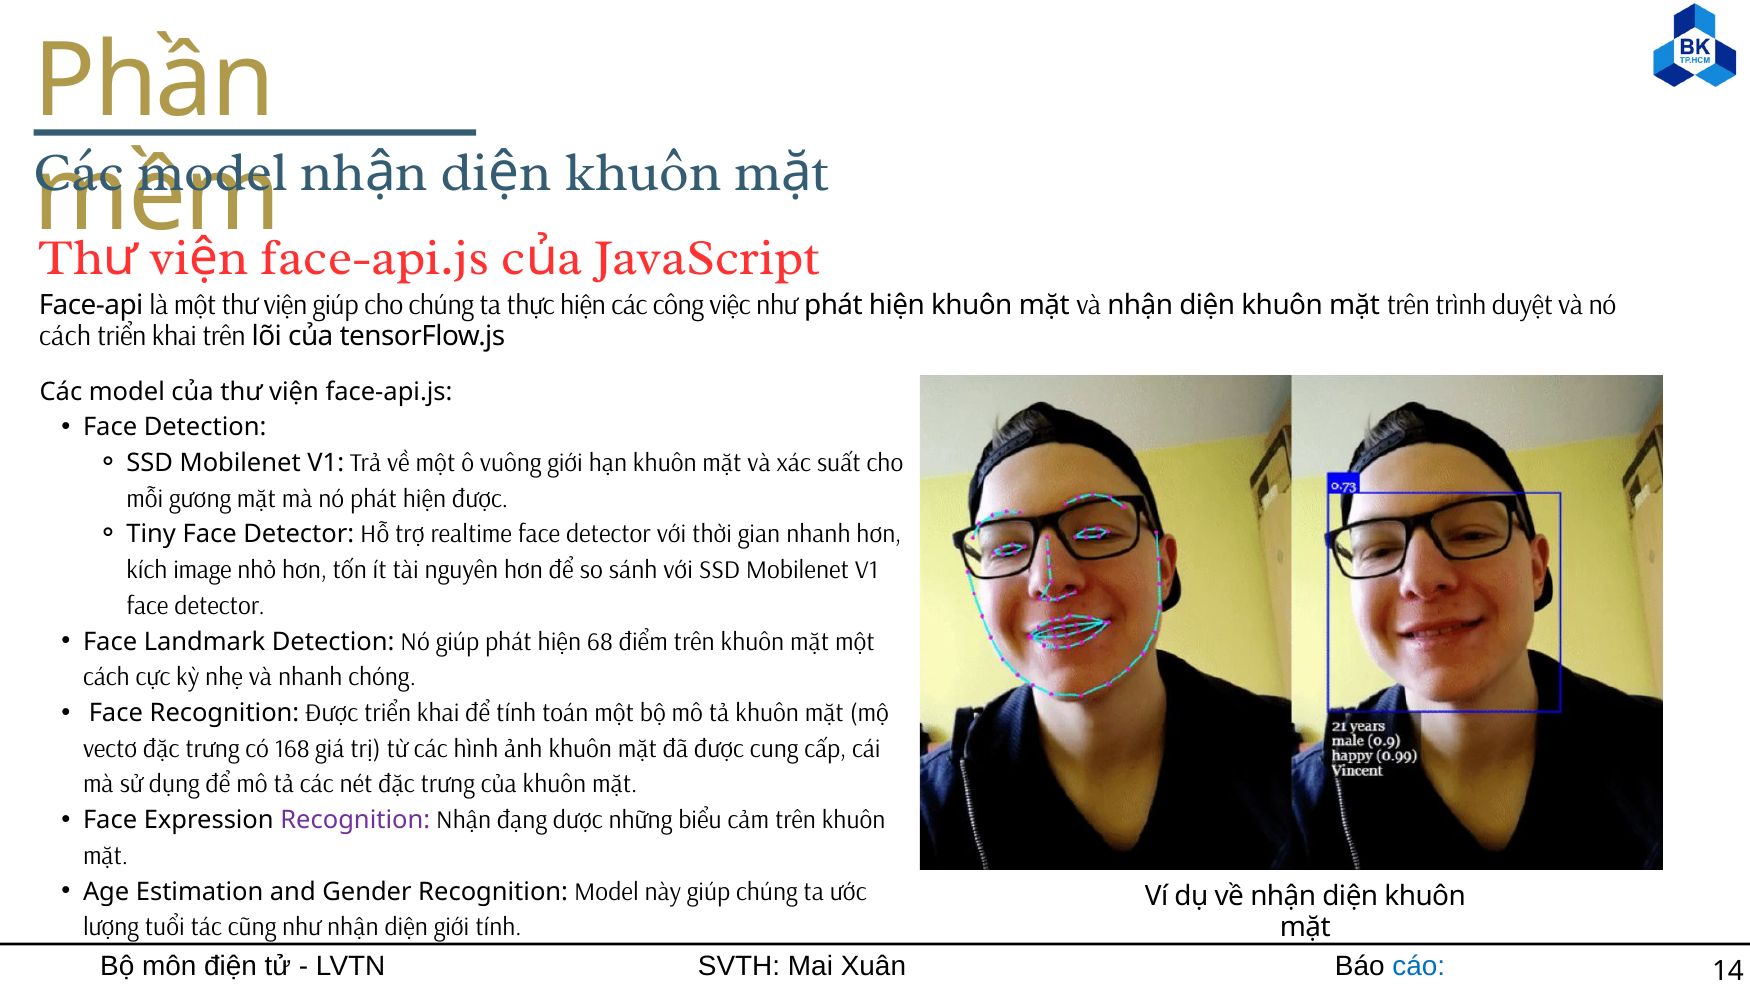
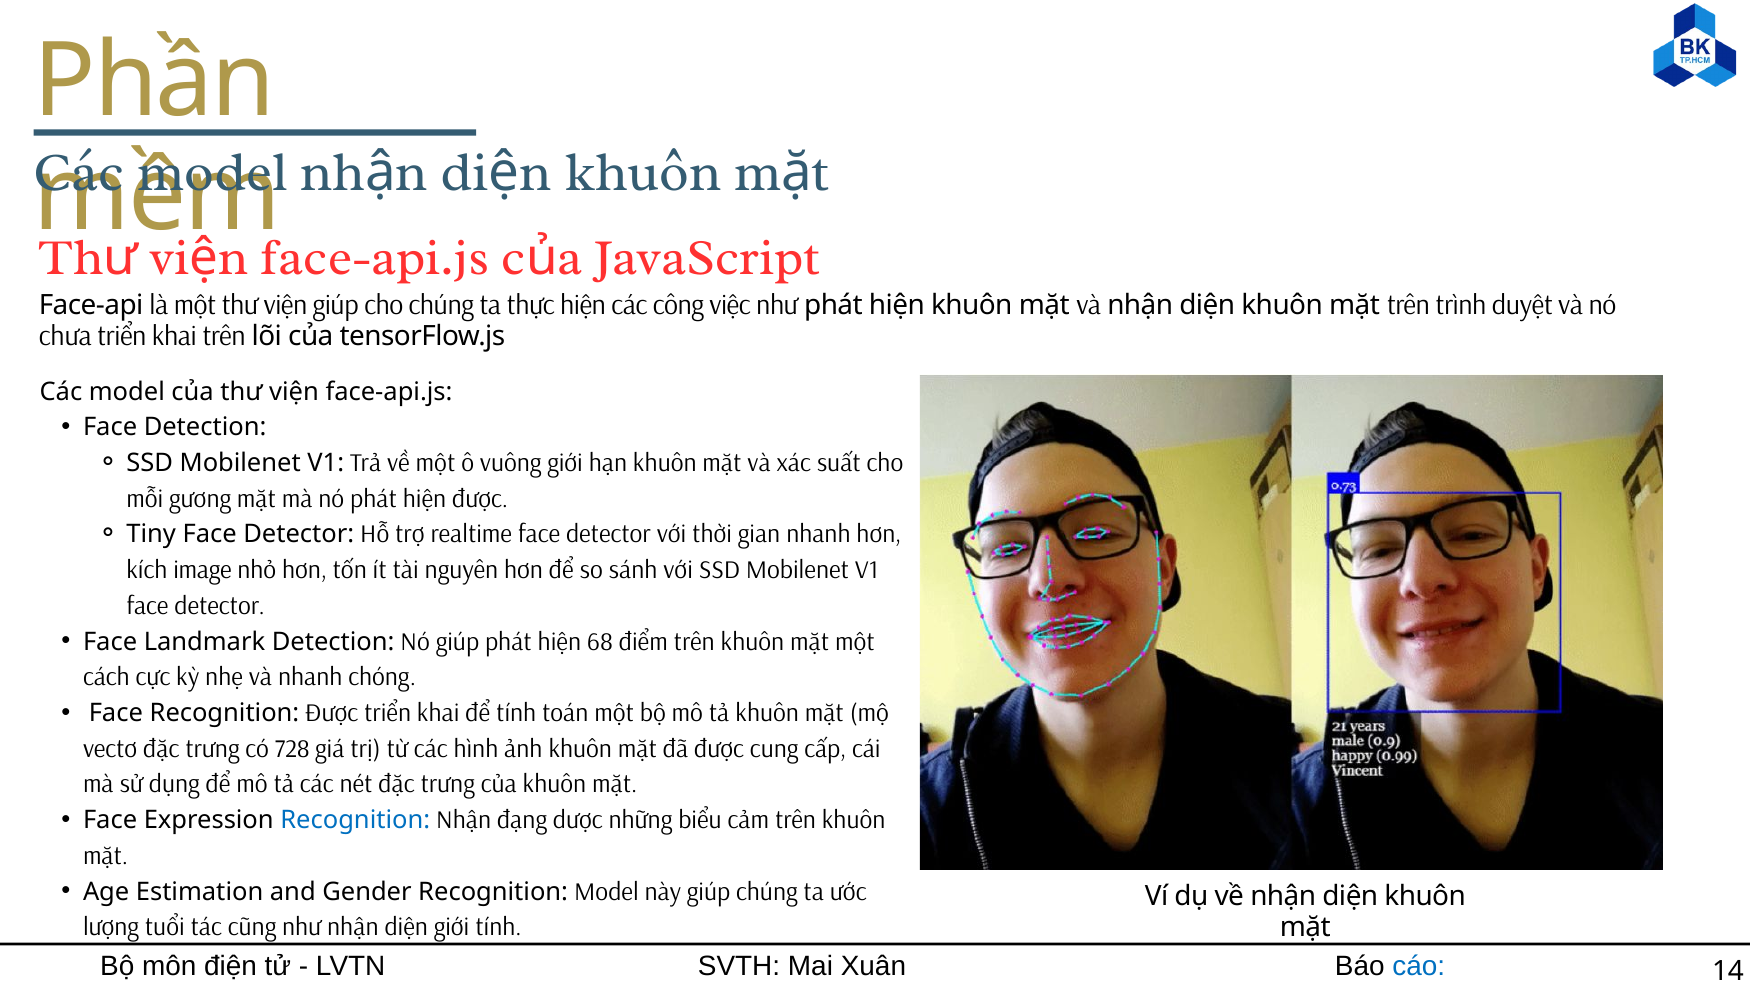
cách: cách -> chưa (65, 336)
168: 168 -> 728 (292, 749)
Recognition colour: purple -> blue (355, 820)
